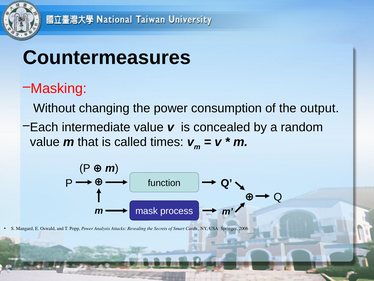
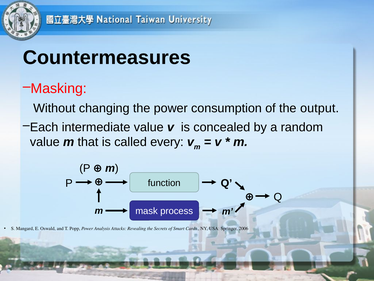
times: times -> every (167, 142)
